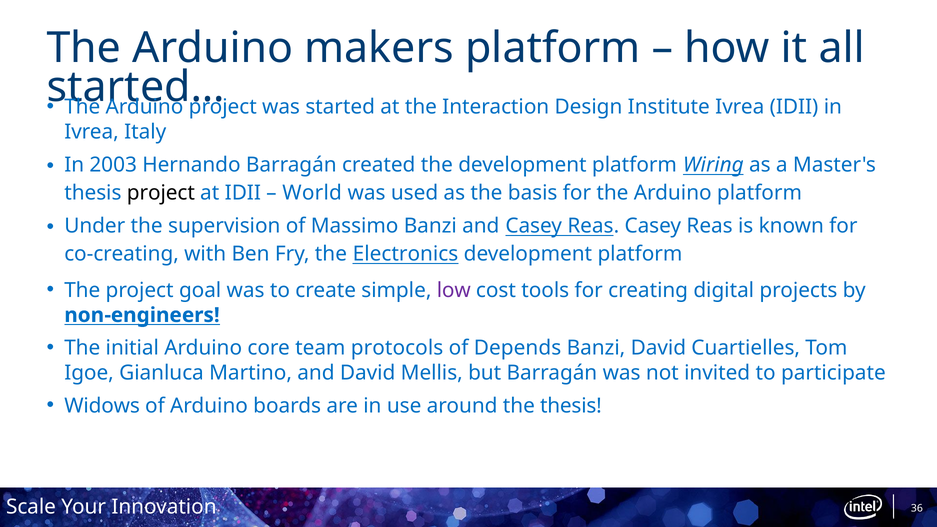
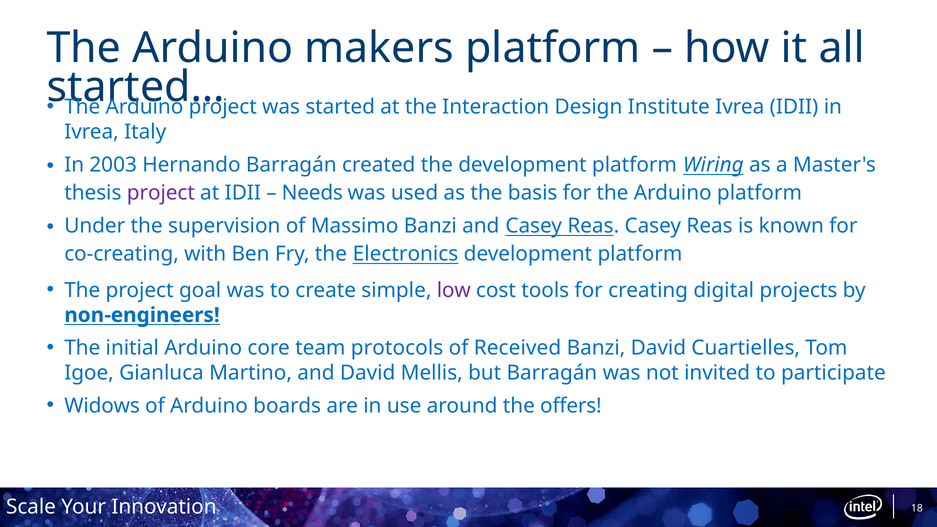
project colour: black -> purple (161, 193)
World: World -> Needs (312, 193)
Depends: Depends -> Received (517, 348)
the thesis: thesis -> offers (571, 406)
36: 36 -> 18 (917, 508)
